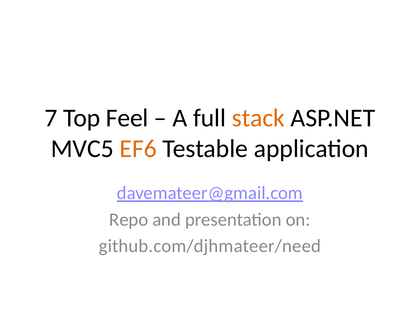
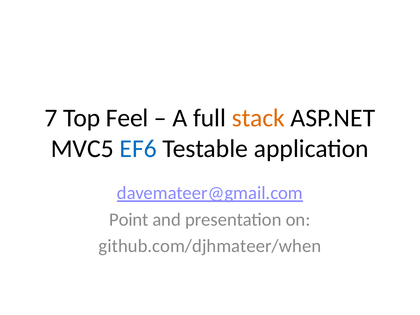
EF6 colour: orange -> blue (138, 149)
Repo: Repo -> Point (129, 220)
github.com/djhmateer/need: github.com/djhmateer/need -> github.com/djhmateer/when (210, 246)
